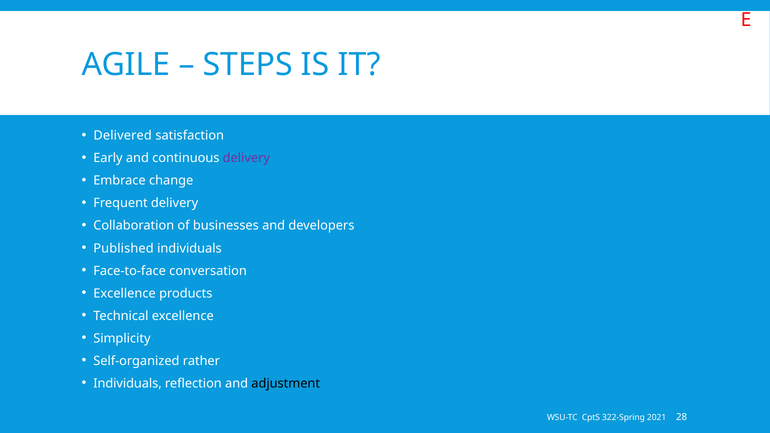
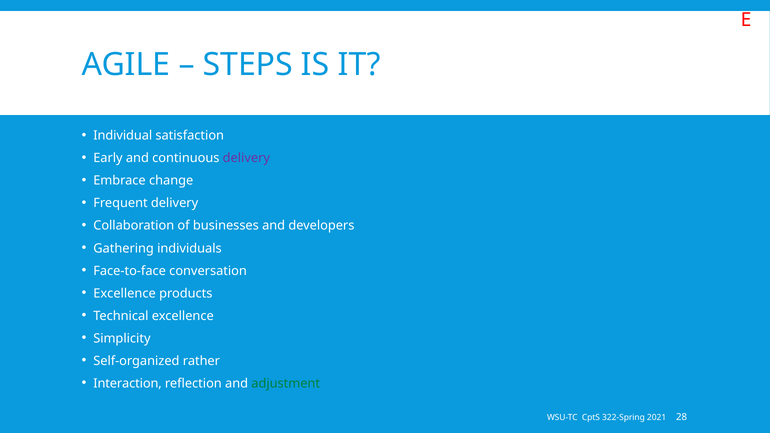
Delivered: Delivered -> Individual (123, 136)
Published: Published -> Gathering (124, 248)
Individuals: Individuals -> Interaction (128, 384)
adjustment colour: black -> green (286, 384)
